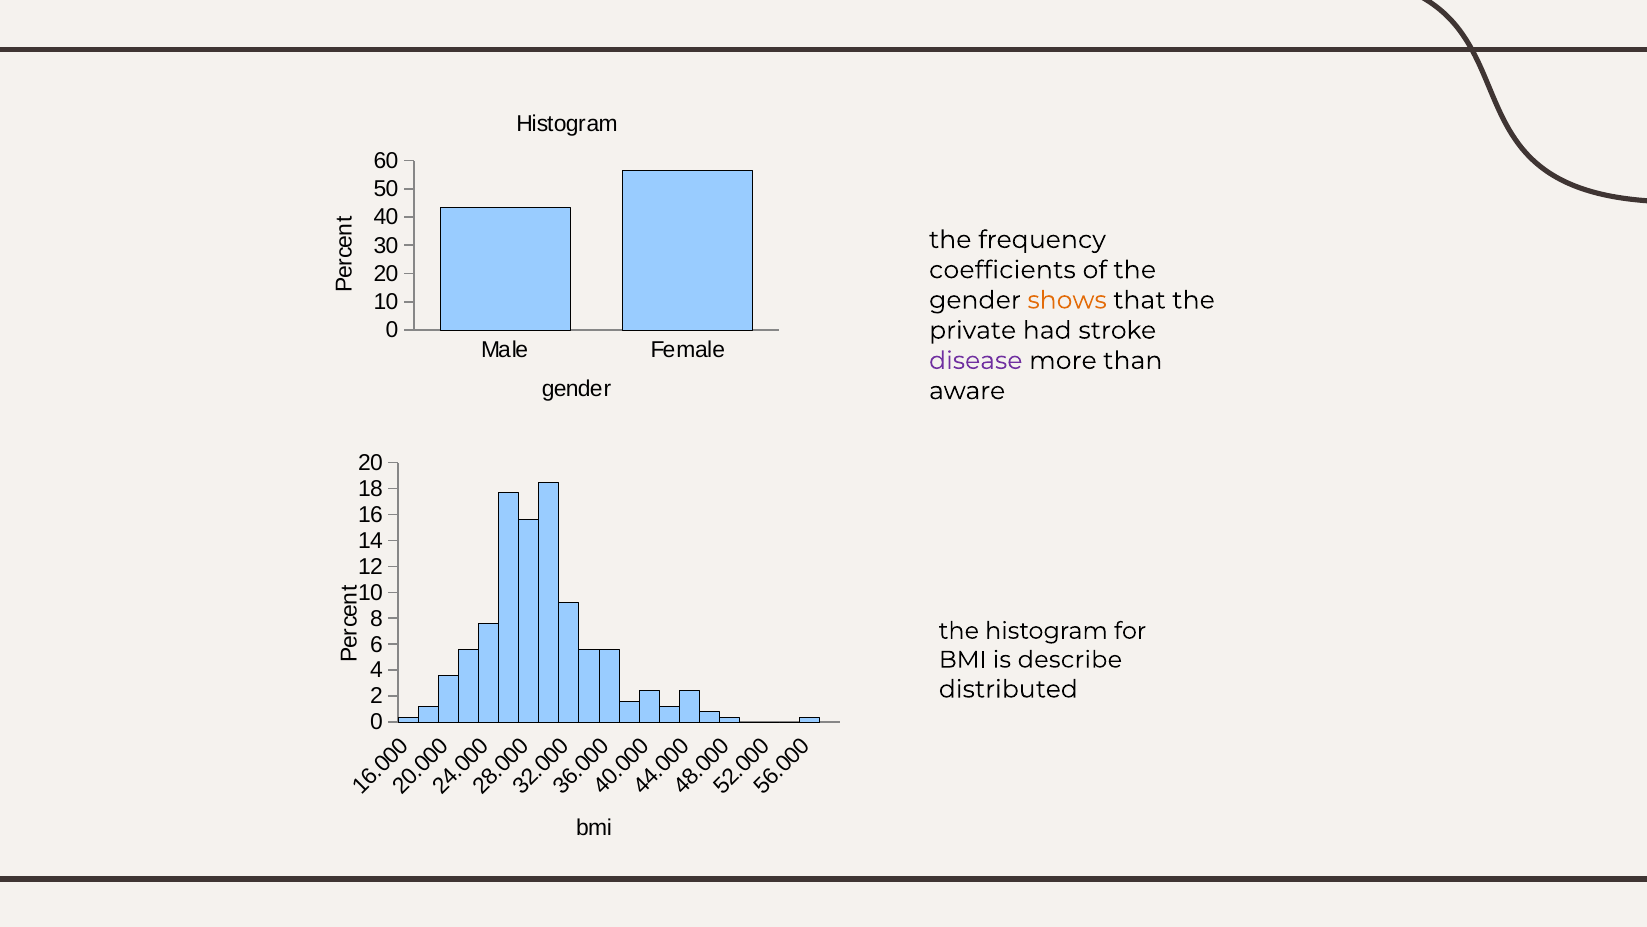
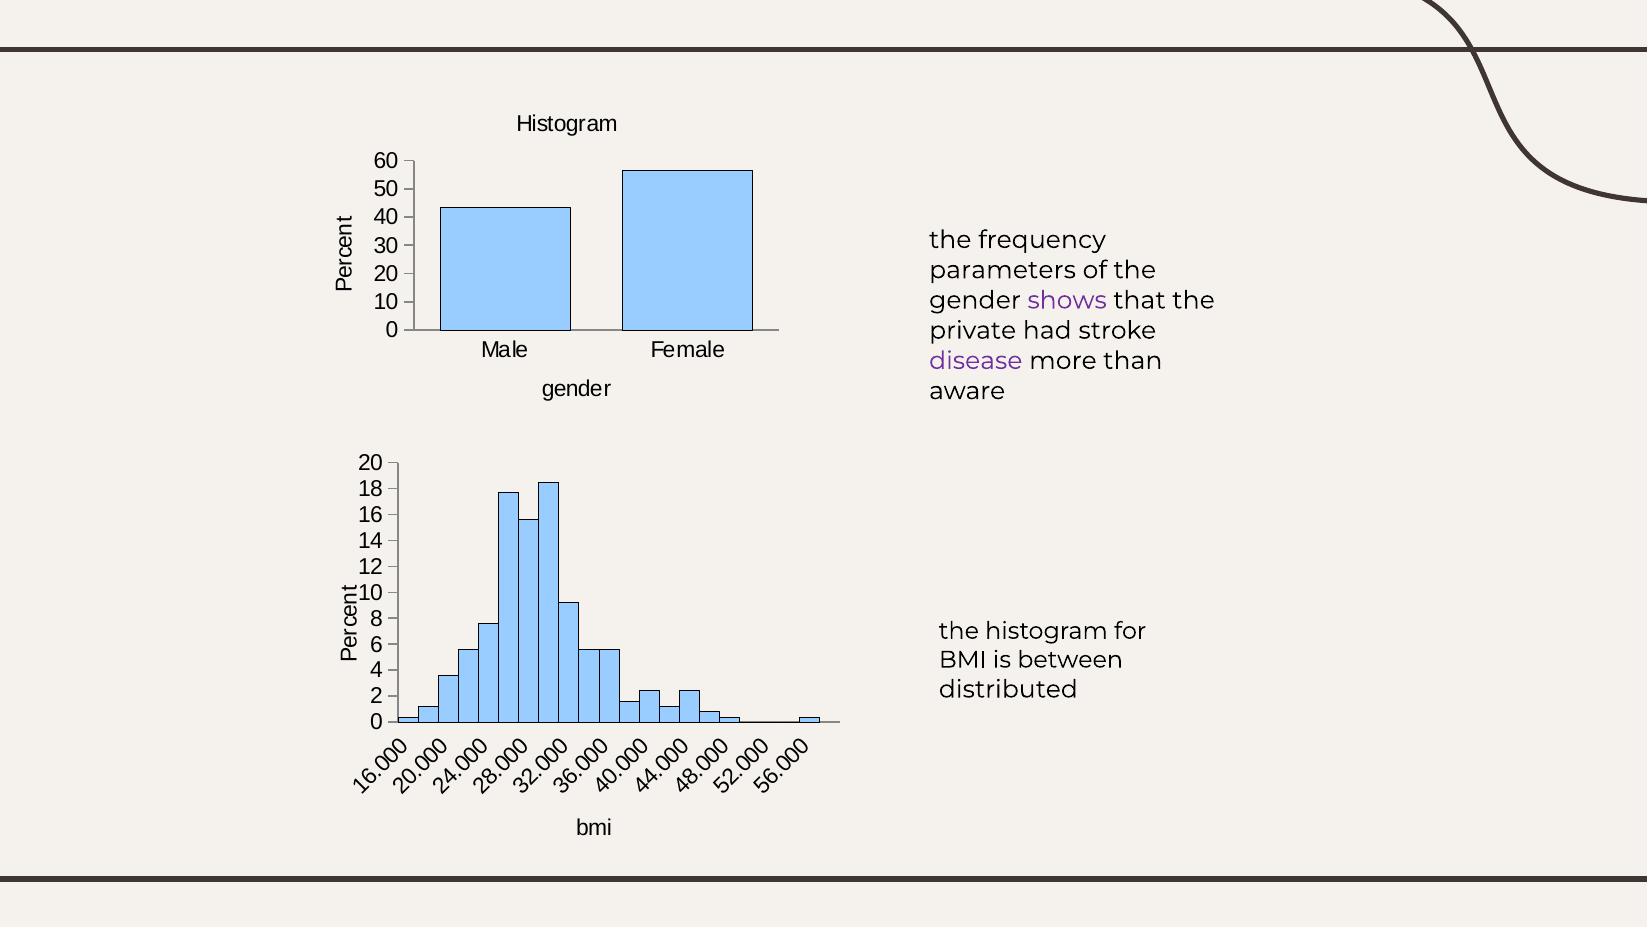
coefficients: coefficients -> parameters (1003, 270)
shows colour: orange -> purple (1067, 300)
describe: describe -> between (1070, 659)
